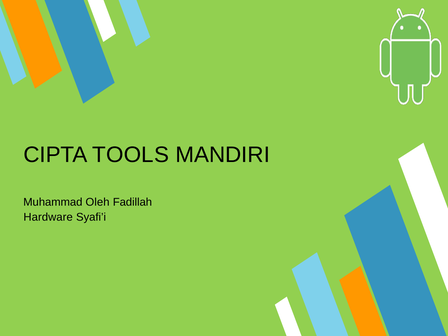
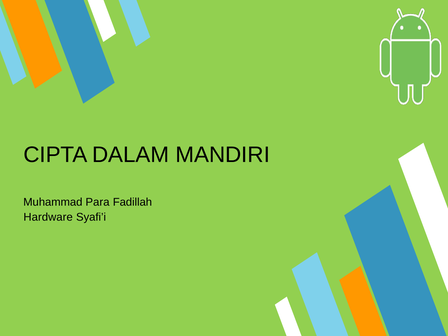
TOOLS: TOOLS -> DALAM (131, 155)
Oleh: Oleh -> Para (98, 202)
